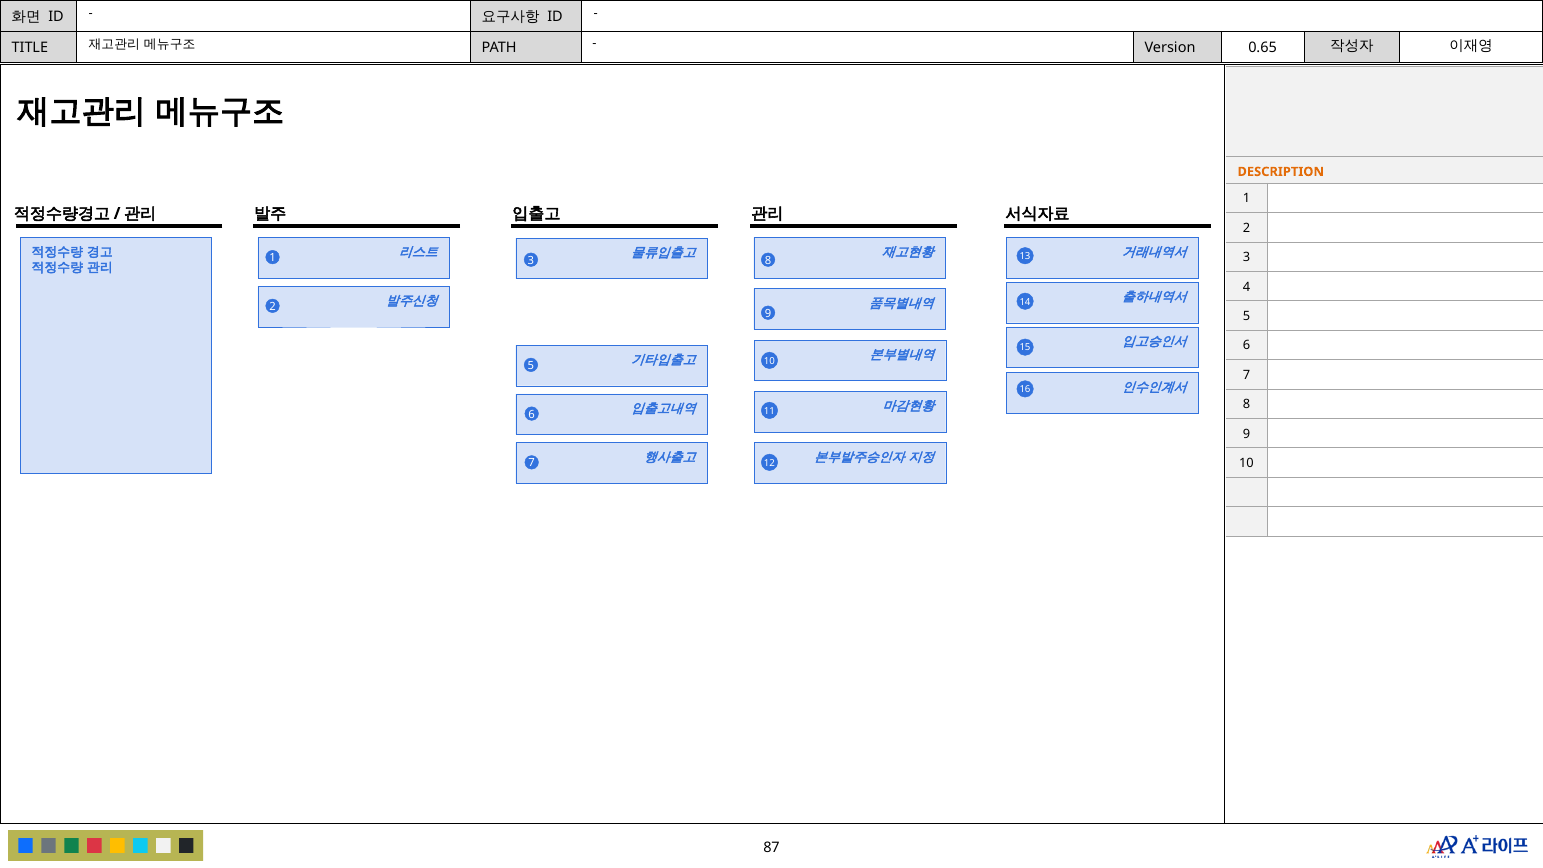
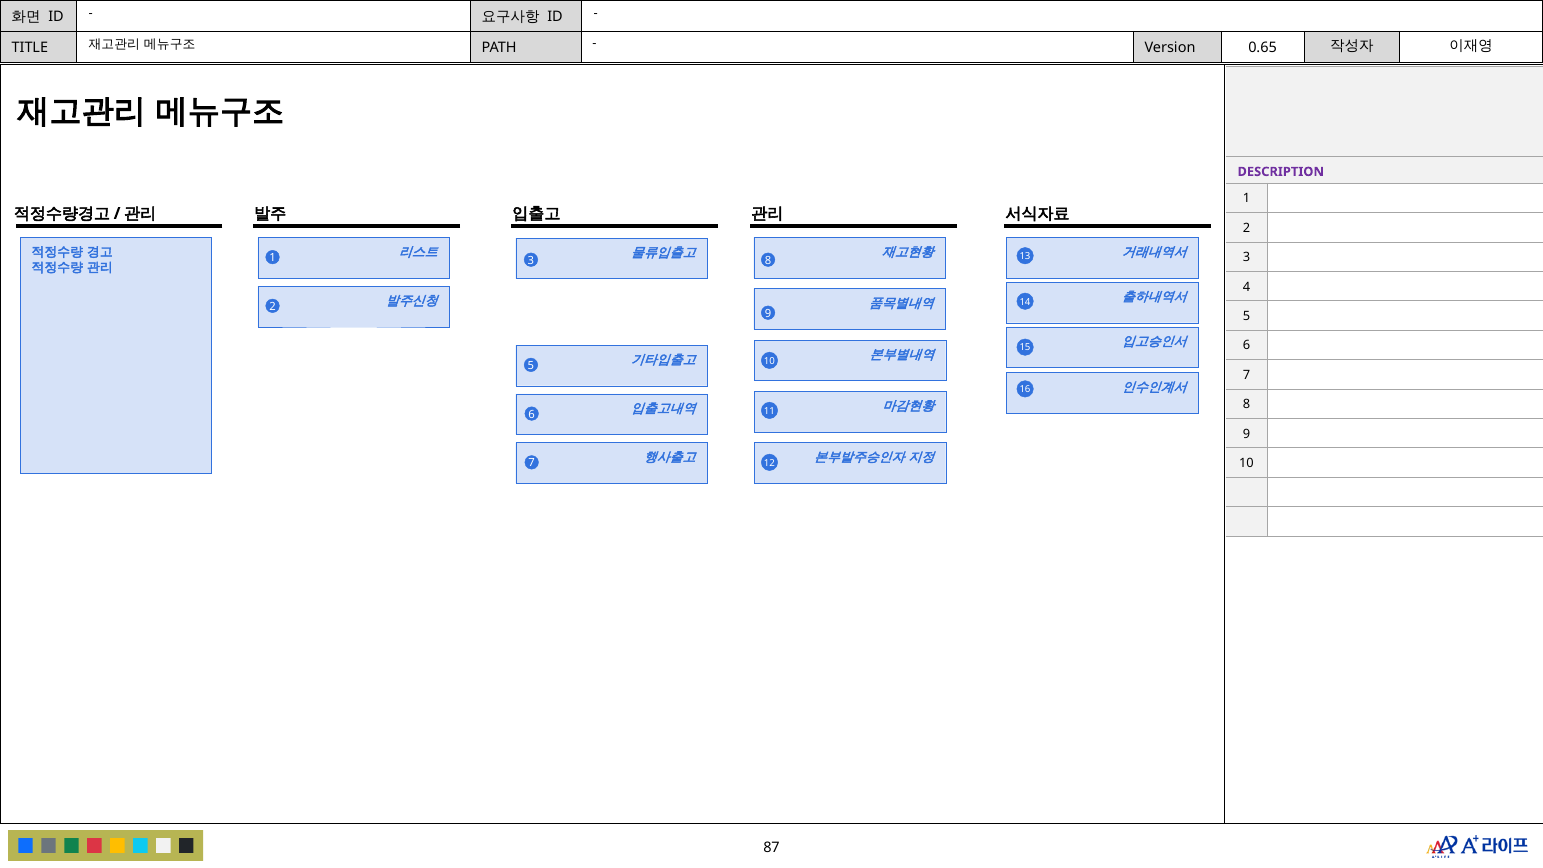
DESCRIPTION colour: orange -> purple (1281, 172)
